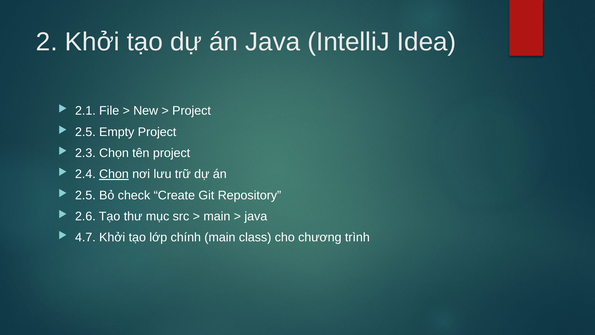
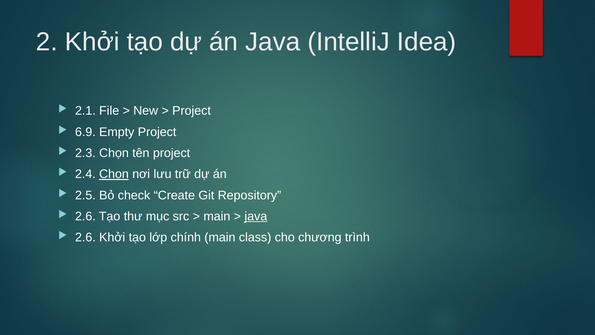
2.5: 2.5 -> 6.9 (85, 132)
java underline: none -> present (256, 216)
4.7: 4.7 -> 2.6 (85, 237)
